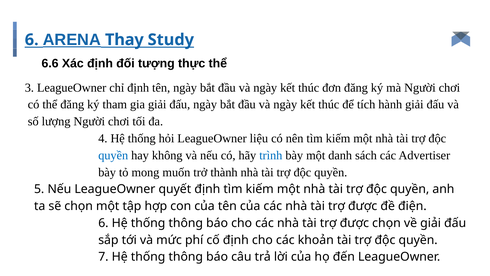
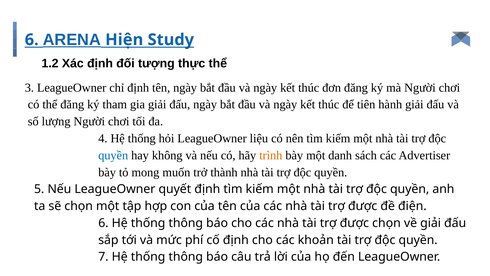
Thay: Thay -> Hiện (124, 40)
6.6: 6.6 -> 1.2 (50, 63)
tích: tích -> tiên (366, 104)
trình colour: blue -> orange (271, 155)
